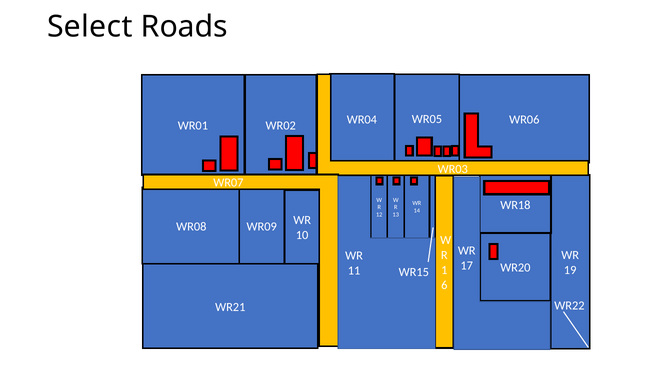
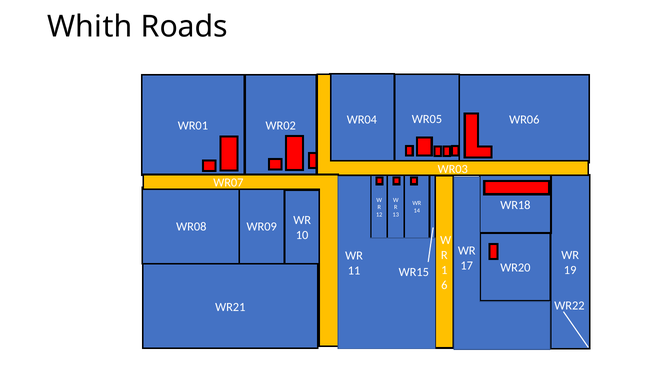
Select: Select -> Whith (90, 27)
